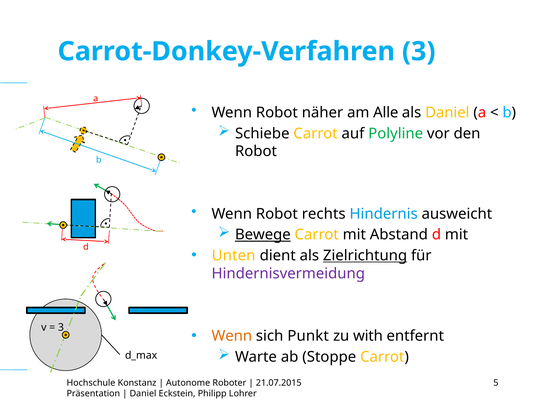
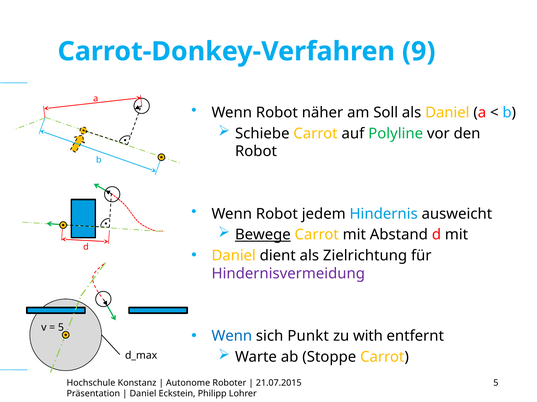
Carrot-Donkey-Verfahren 3: 3 -> 9 (419, 52)
Alle: Alle -> Soll (386, 113)
rechts: rechts -> jedem (324, 214)
Unten: Unten -> Daniel (234, 256)
Zielrichtung underline: present -> none (365, 256)
3: 3 -> 5 (61, 328)
Wenn colour: orange -> blue (232, 337)
